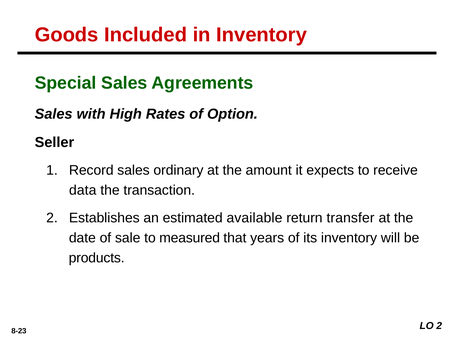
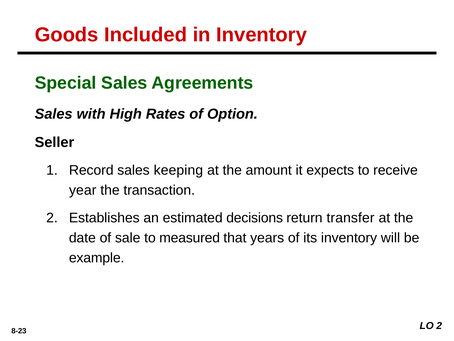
ordinary: ordinary -> keeping (178, 170)
data: data -> year (83, 190)
available: available -> decisions (255, 218)
products: products -> example (97, 257)
